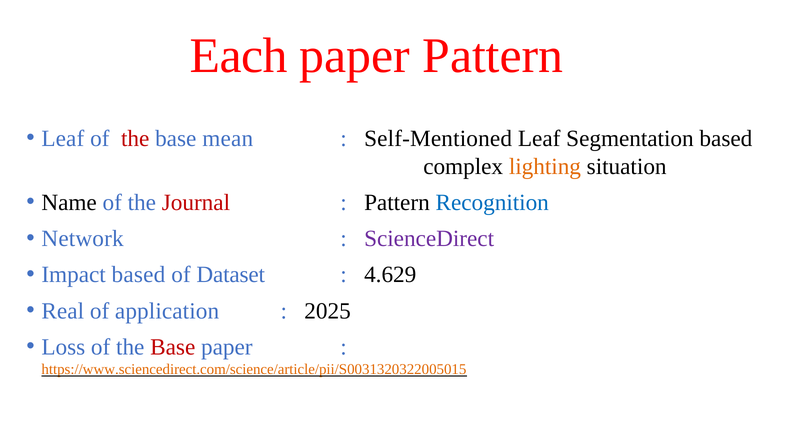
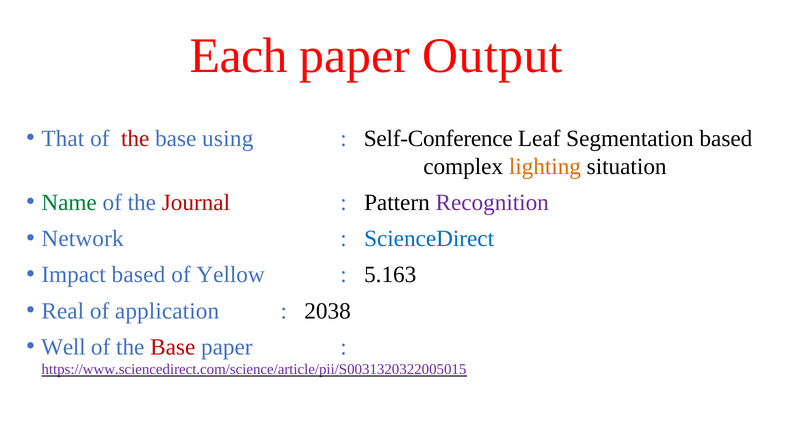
paper Pattern: Pattern -> Output (493, 56)
Leaf: Leaf -> That (63, 139)
mean: mean -> using (228, 139)
Self-Mentioned: Self-Mentioned -> Self-Conference (438, 139)
Name colour: black -> green (69, 203)
Recognition colour: blue -> purple (492, 203)
ScienceDirect colour: purple -> blue (429, 239)
Dataset: Dataset -> Yellow (231, 275)
4.629: 4.629 -> 5.163 (390, 275)
2025: 2025 -> 2038 (328, 311)
Loss: Loss -> Well (63, 347)
https://www.sciencedirect.com/science/article/pii/S0031320322005015 colour: orange -> purple (254, 370)
